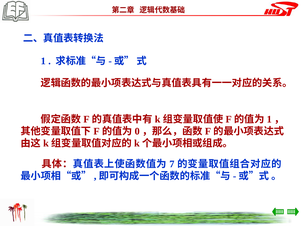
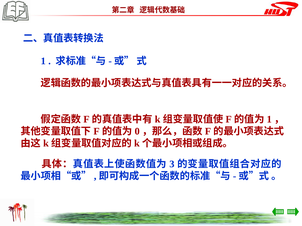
7: 7 -> 3 (172, 164)
